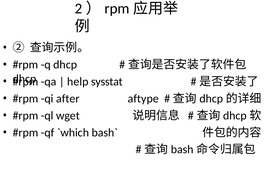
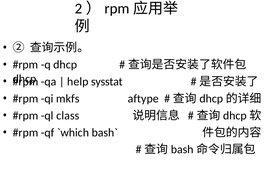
after: after -> mkfs (68, 99)
wget: wget -> class (68, 116)
